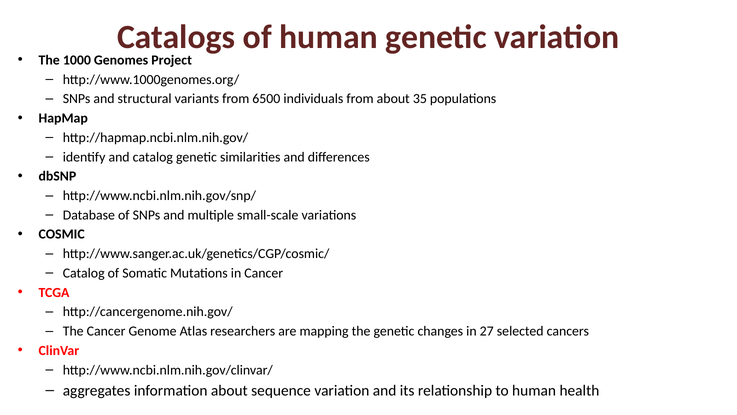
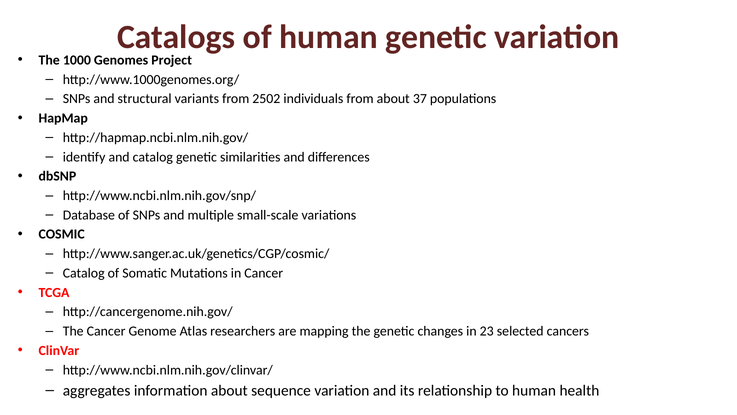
6500: 6500 -> 2502 (266, 99)
35: 35 -> 37 (420, 99)
27: 27 -> 23 (487, 331)
